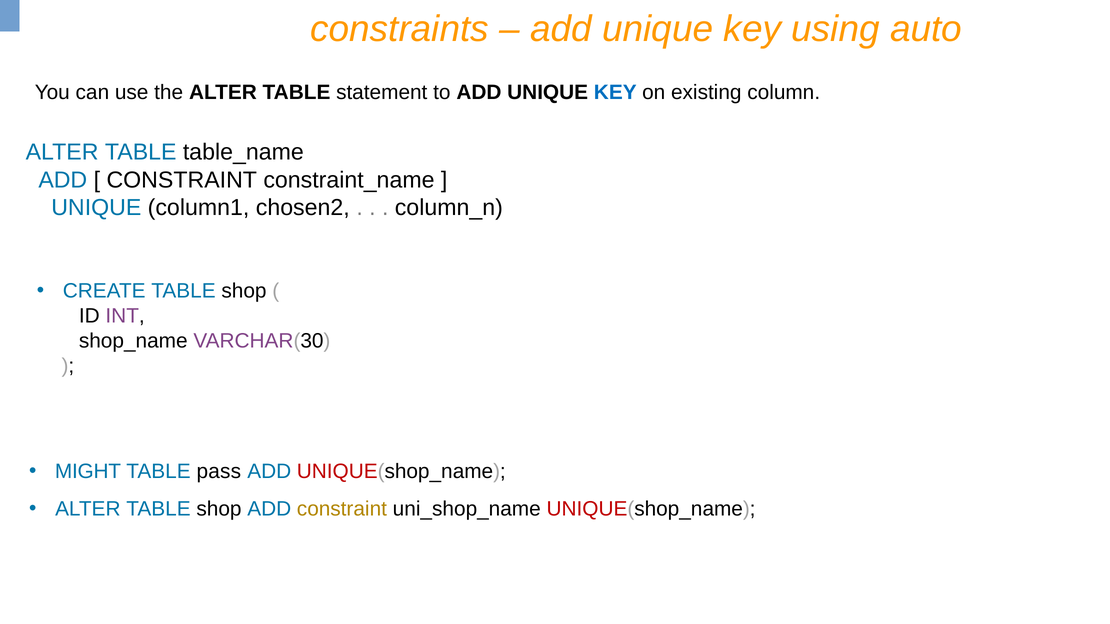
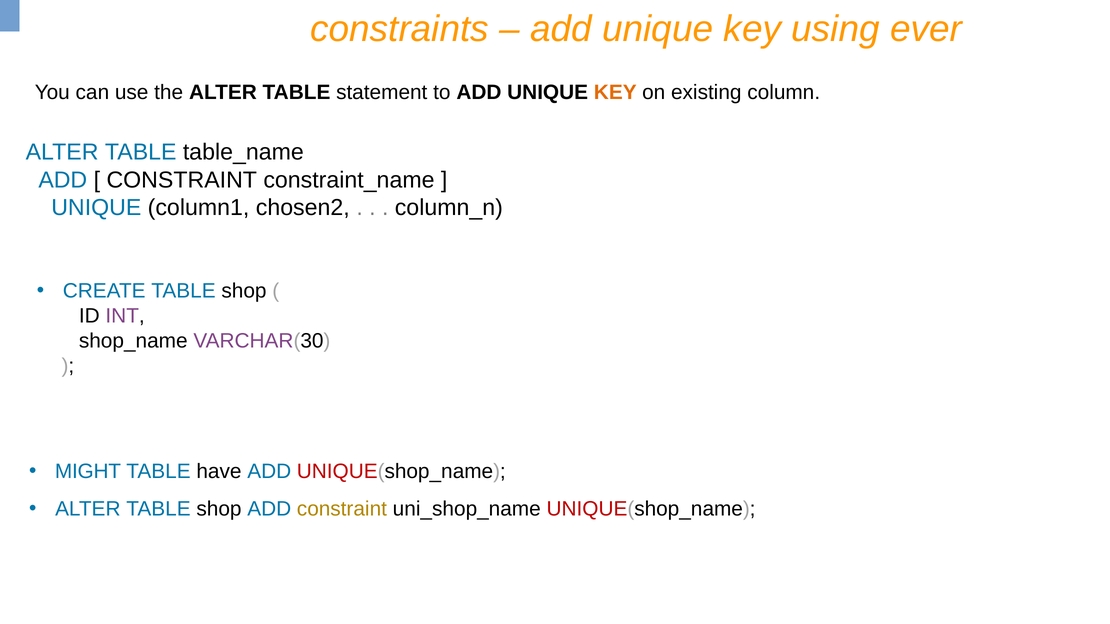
auto: auto -> ever (926, 29)
KEY colour: blue -> orange (615, 93)
pass: pass -> have (219, 472)
